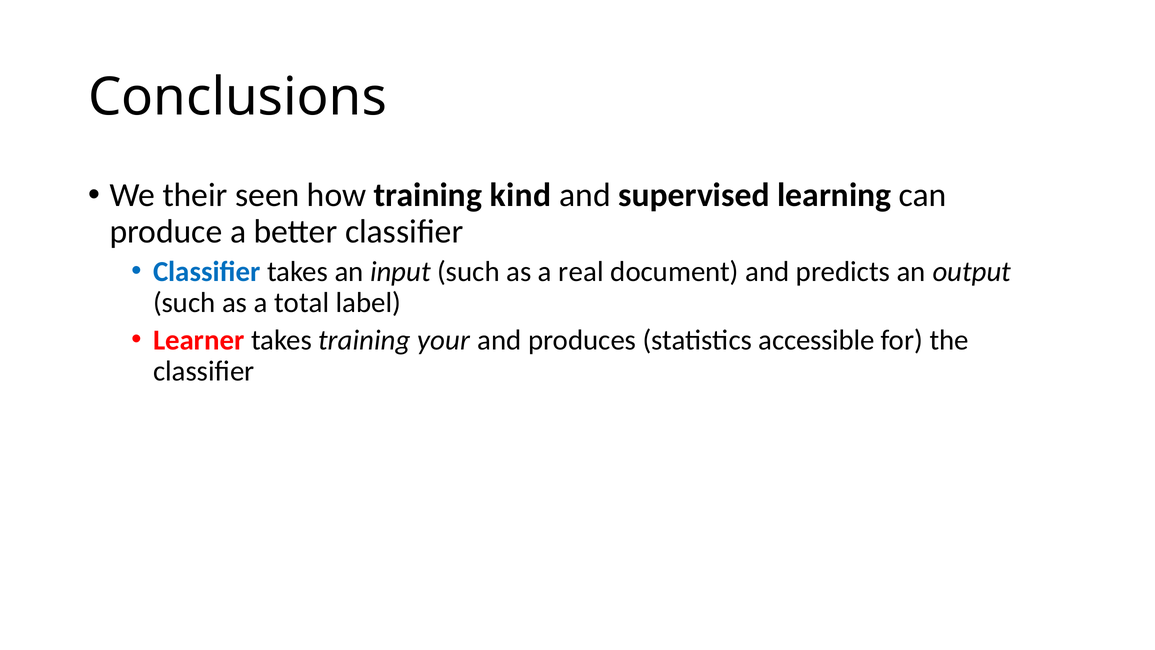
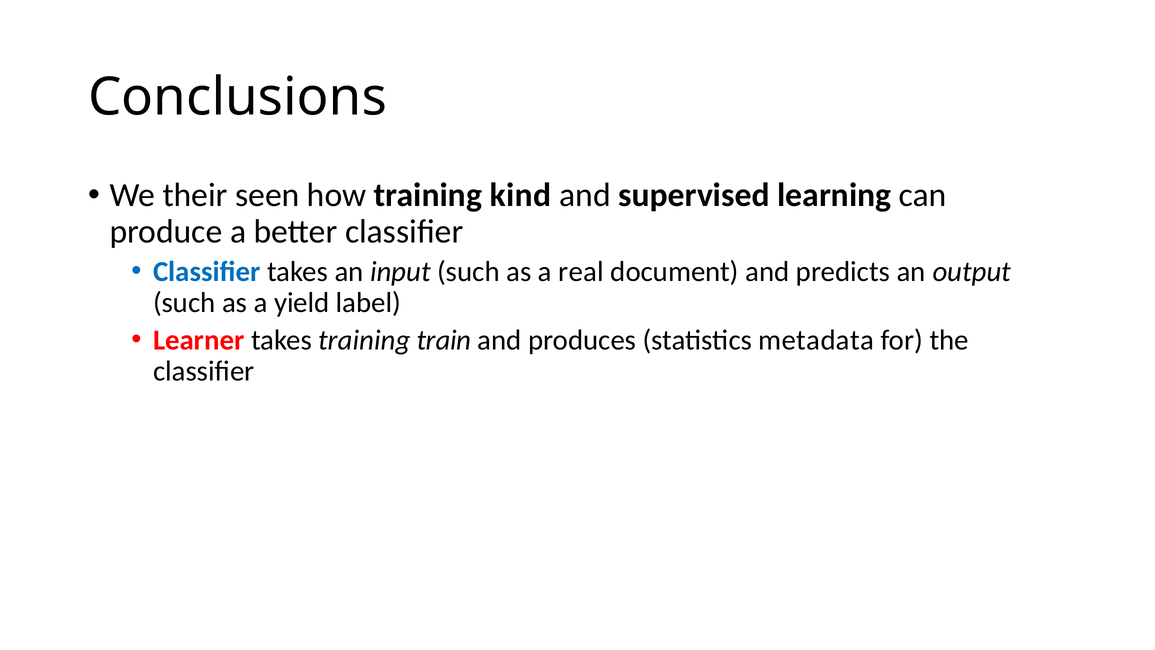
total: total -> yield (302, 303)
your: your -> train (444, 340)
accessible: accessible -> metadata (816, 340)
